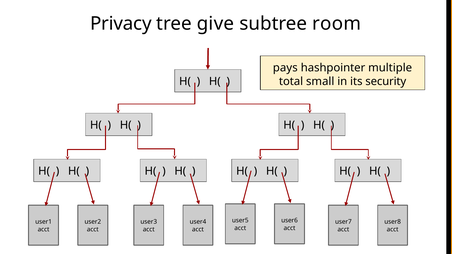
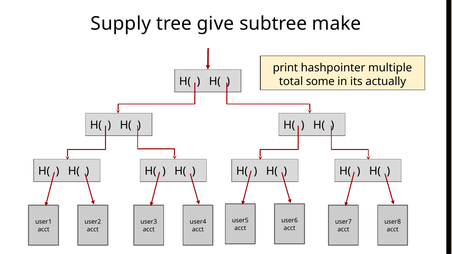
Privacy: Privacy -> Supply (121, 24)
room: room -> make (337, 24)
pays: pays -> print (285, 68)
small: small -> some (320, 82)
security: security -> actually (386, 82)
